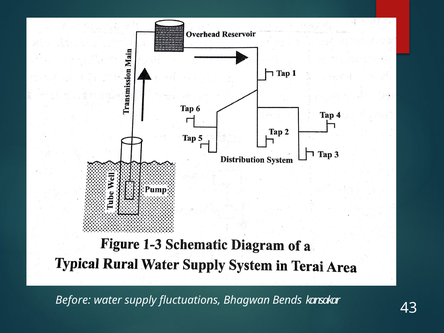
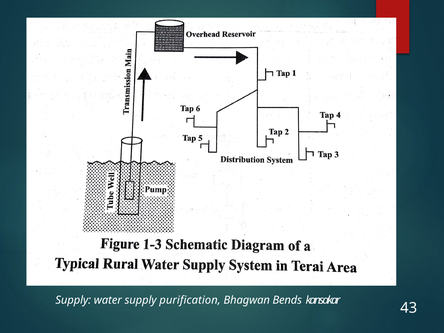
Before: Before -> Supply (73, 300)
fluctuations: fluctuations -> purification (190, 300)
